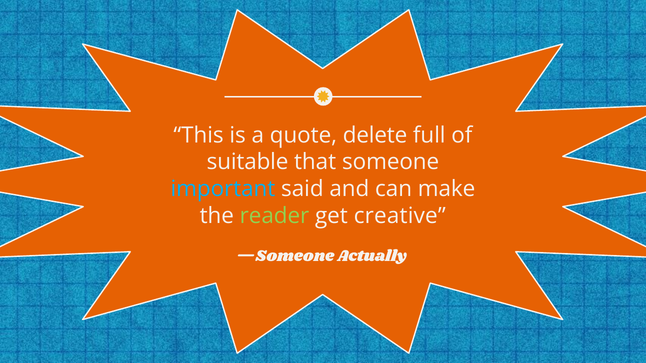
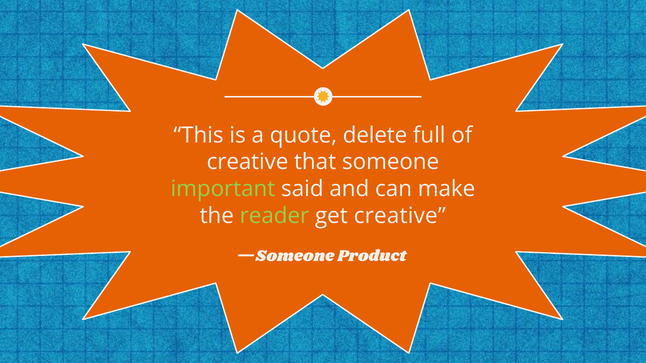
suitable: suitable -> creative (248, 162)
important colour: light blue -> light green (223, 189)
Actually: Actually -> Product (372, 256)
